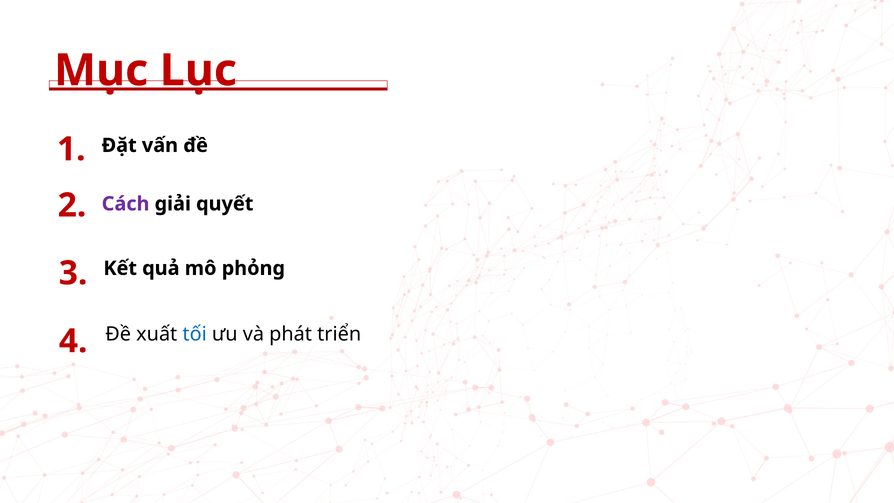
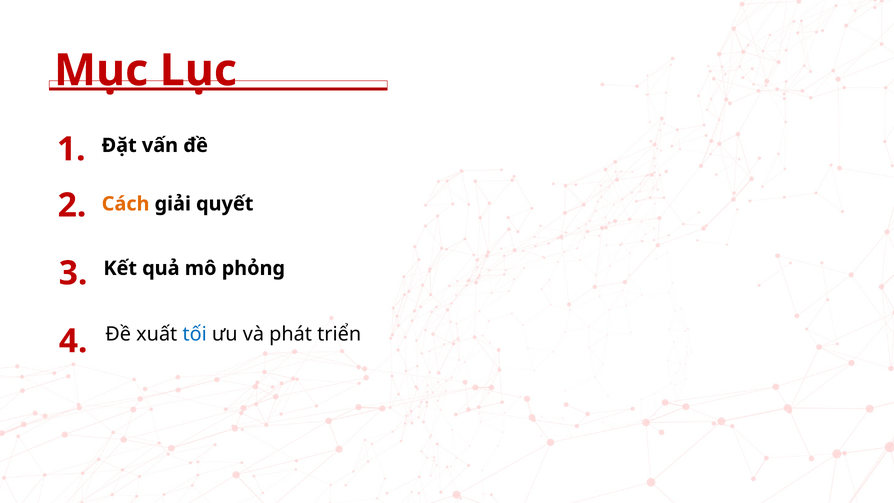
Cách colour: purple -> orange (126, 204)
